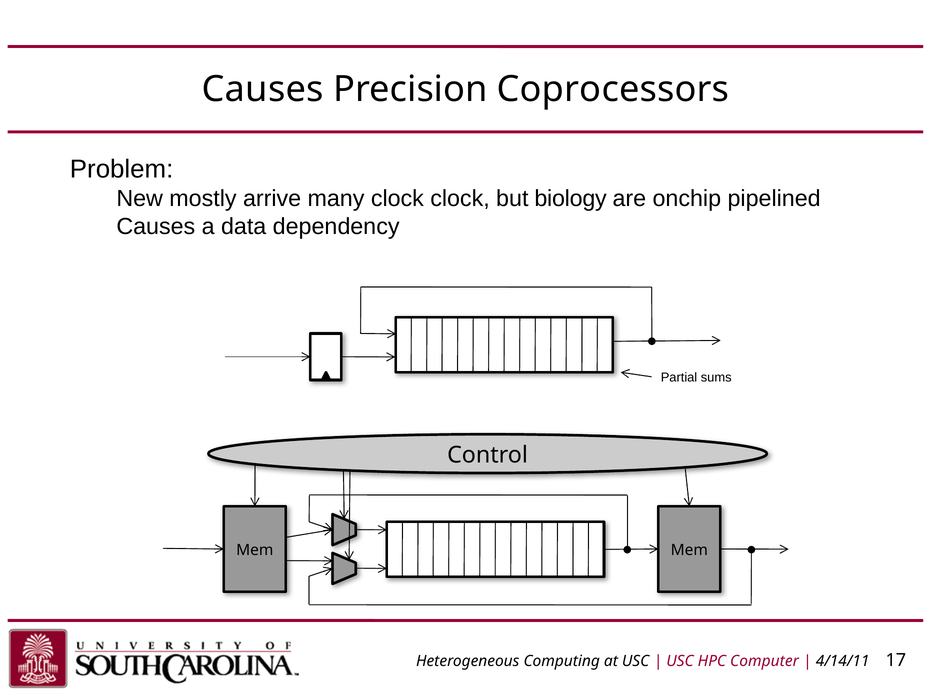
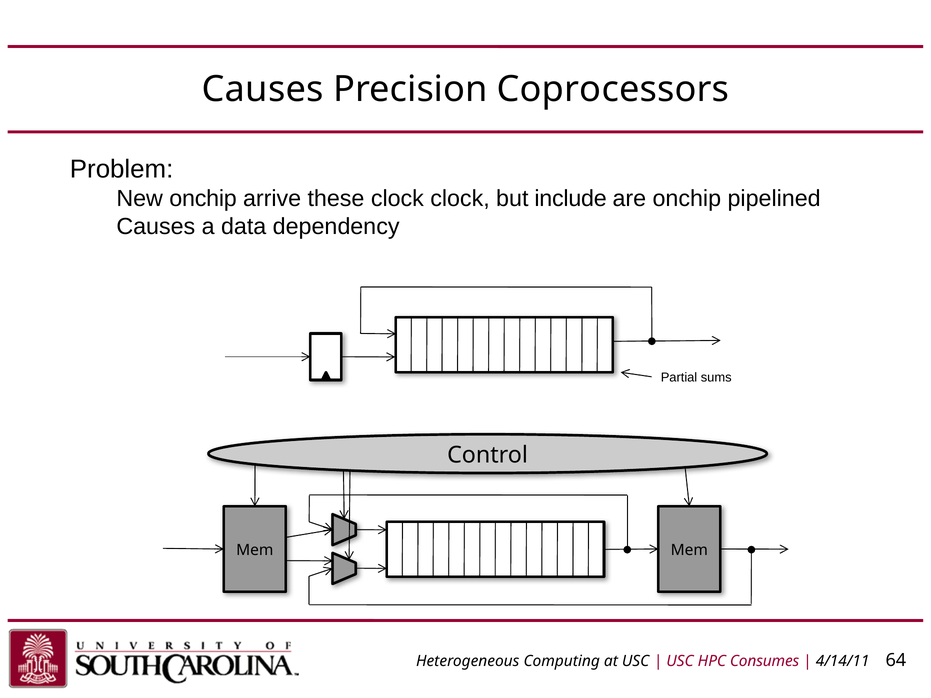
New mostly: mostly -> onchip (203, 199)
many: many -> these (336, 199)
biology: biology -> include (571, 199)
Computer: Computer -> Consumes (765, 662)
17: 17 -> 64 (896, 661)
